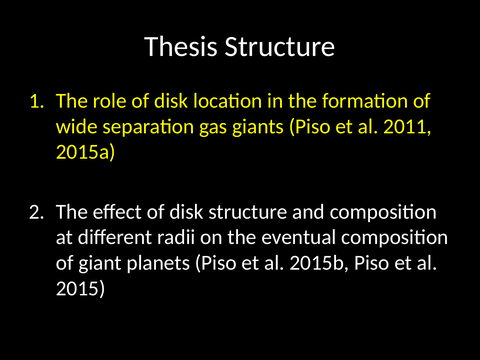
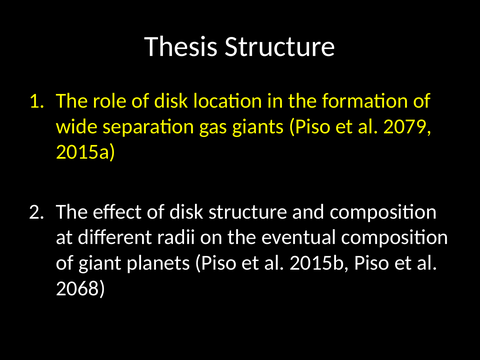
2011: 2011 -> 2079 (408, 126)
2015: 2015 -> 2068 (81, 288)
